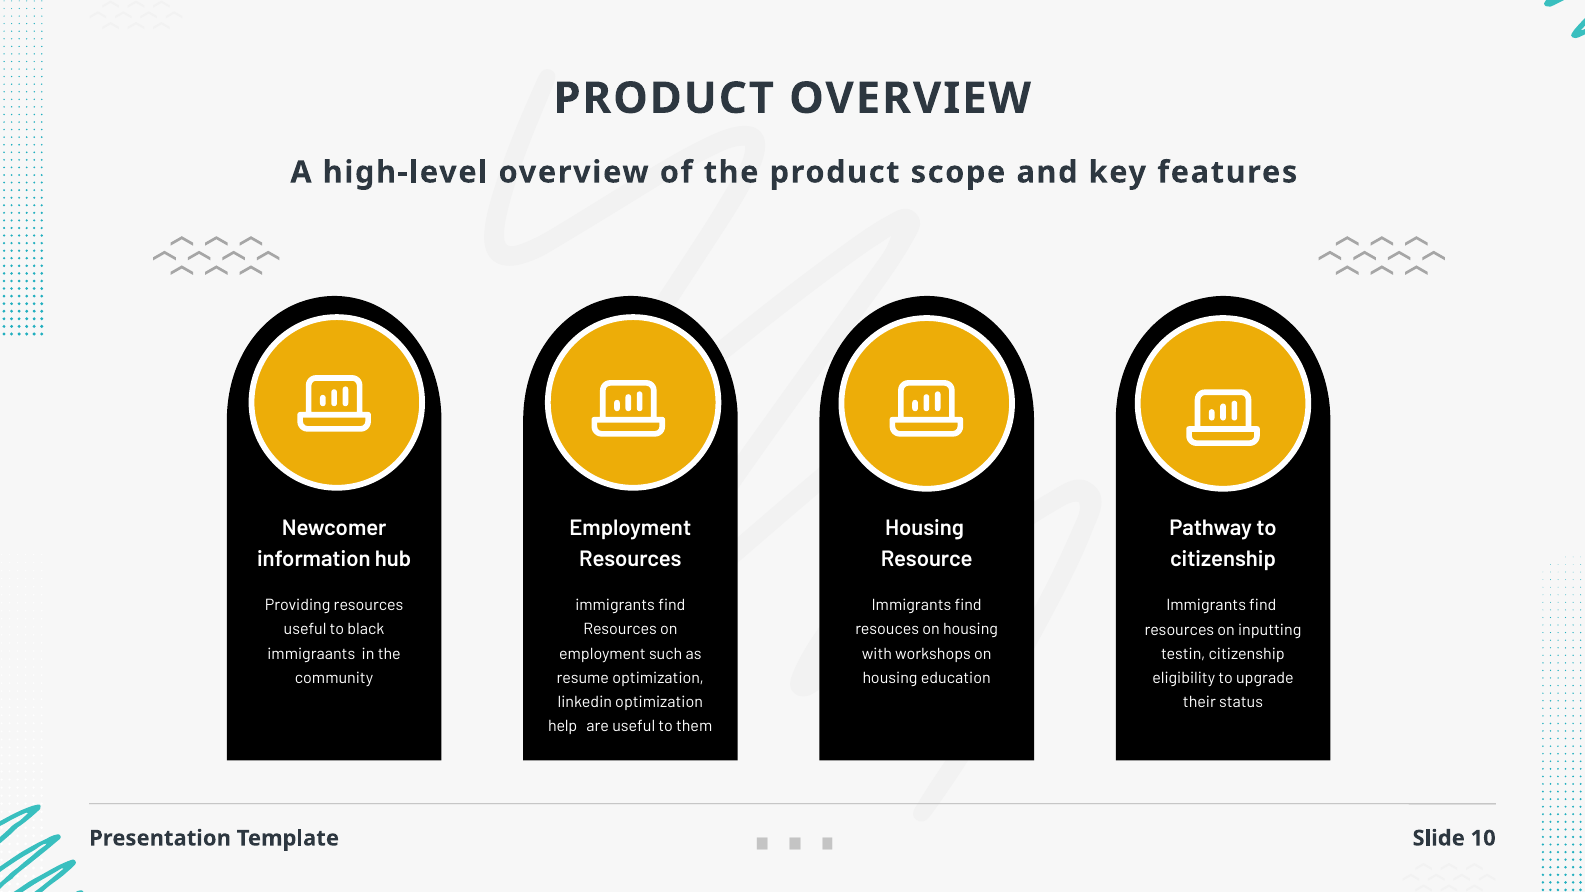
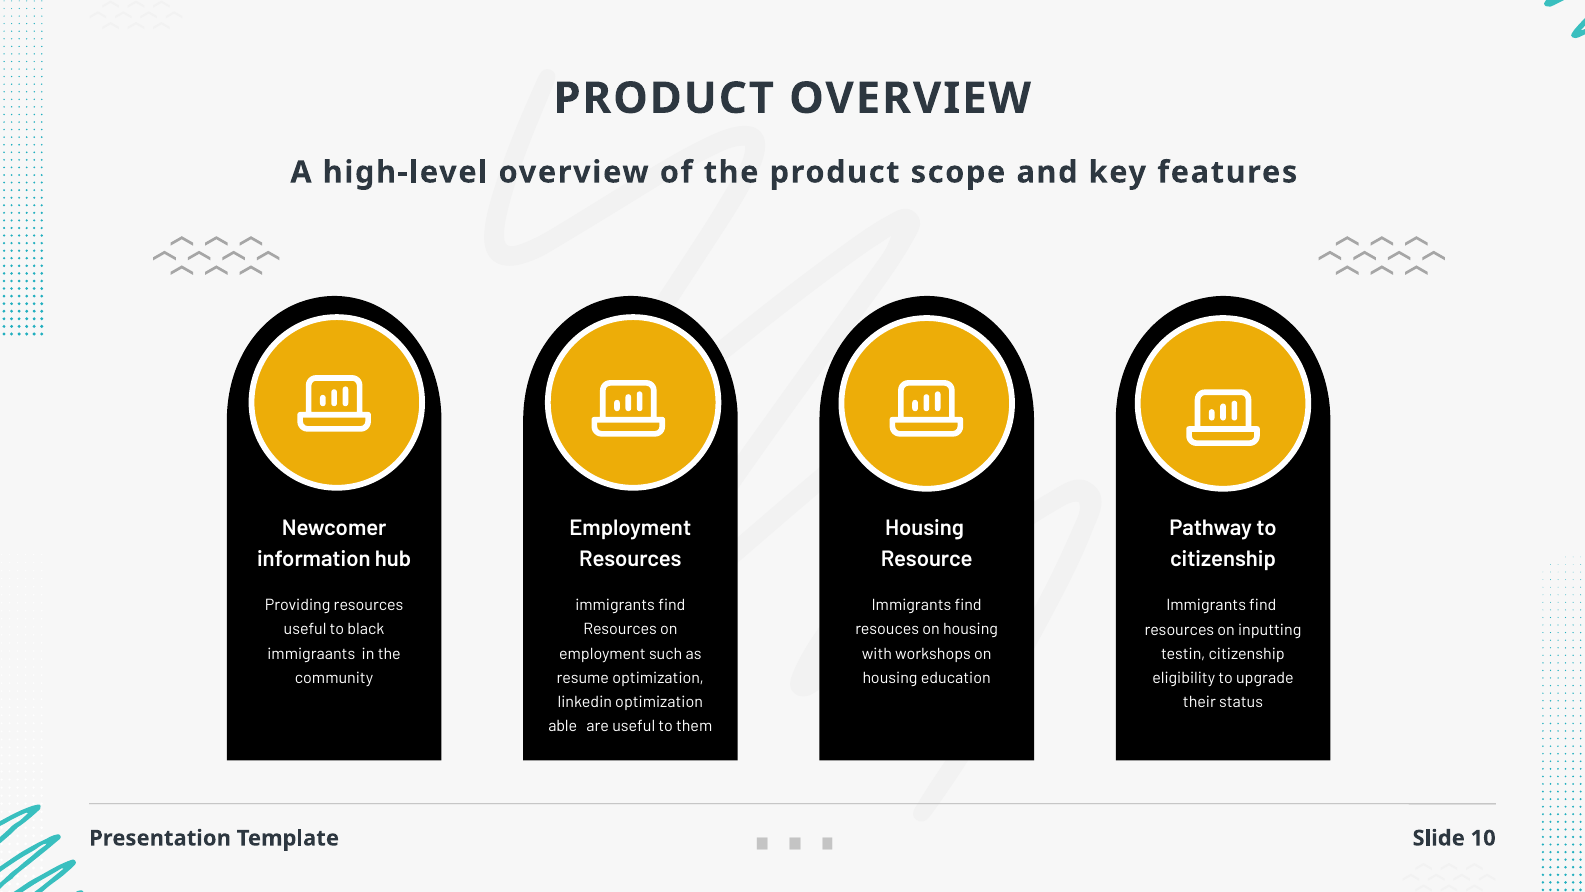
help: help -> able (563, 726)
